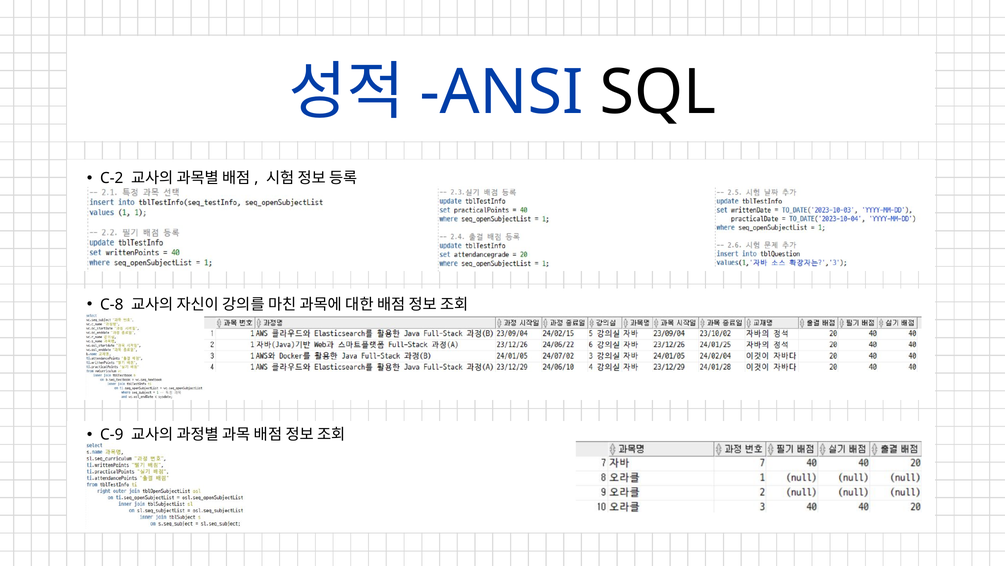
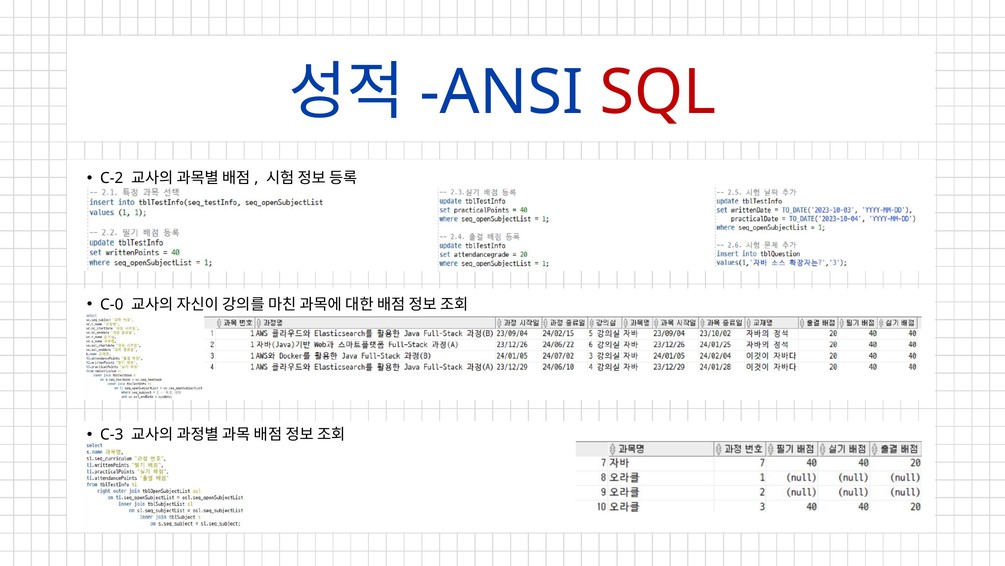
SQL colour: black -> red (658, 92)
C-8: C-8 -> C-0 (112, 304)
C-9: C-9 -> C-3 (112, 434)
